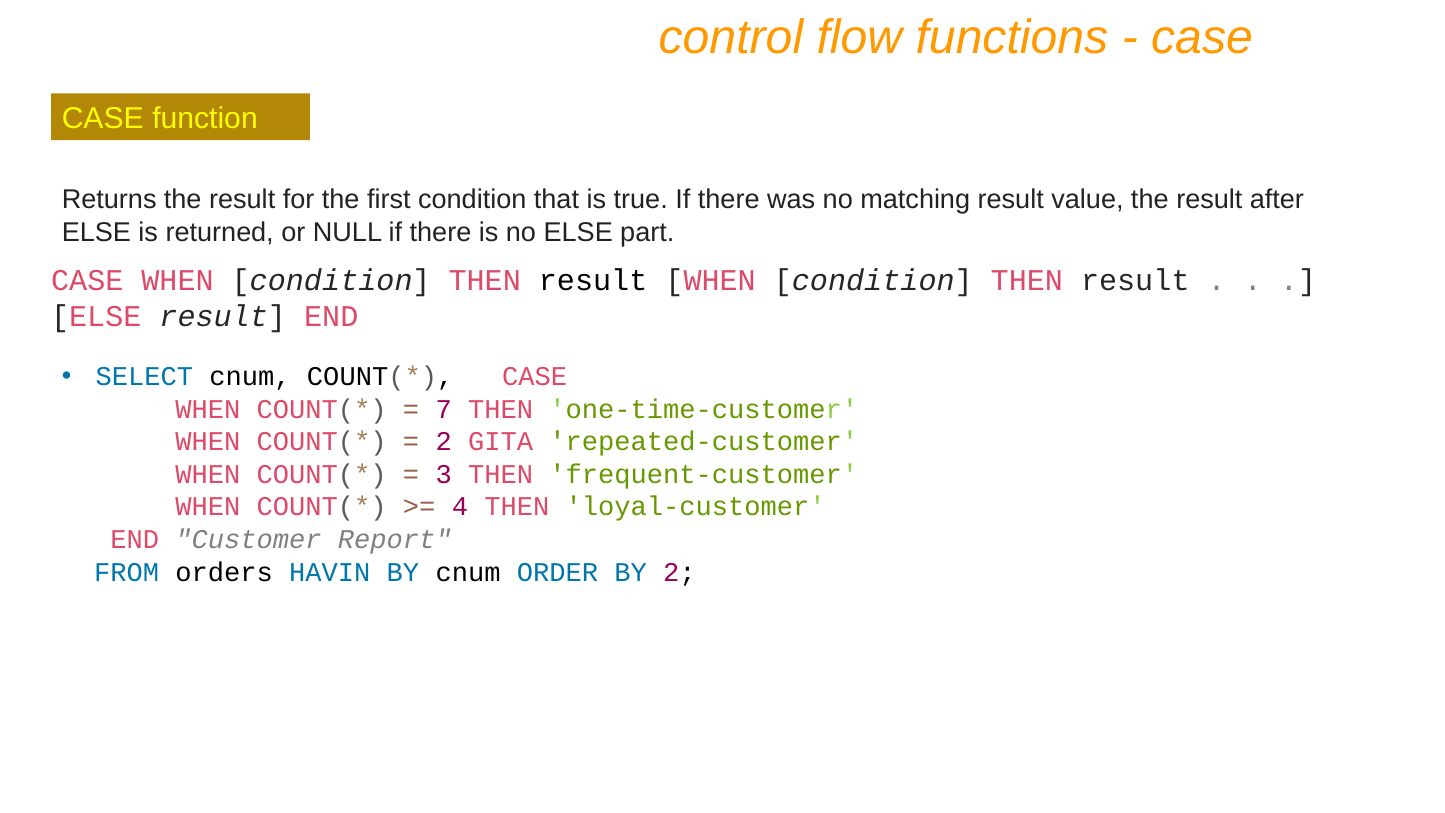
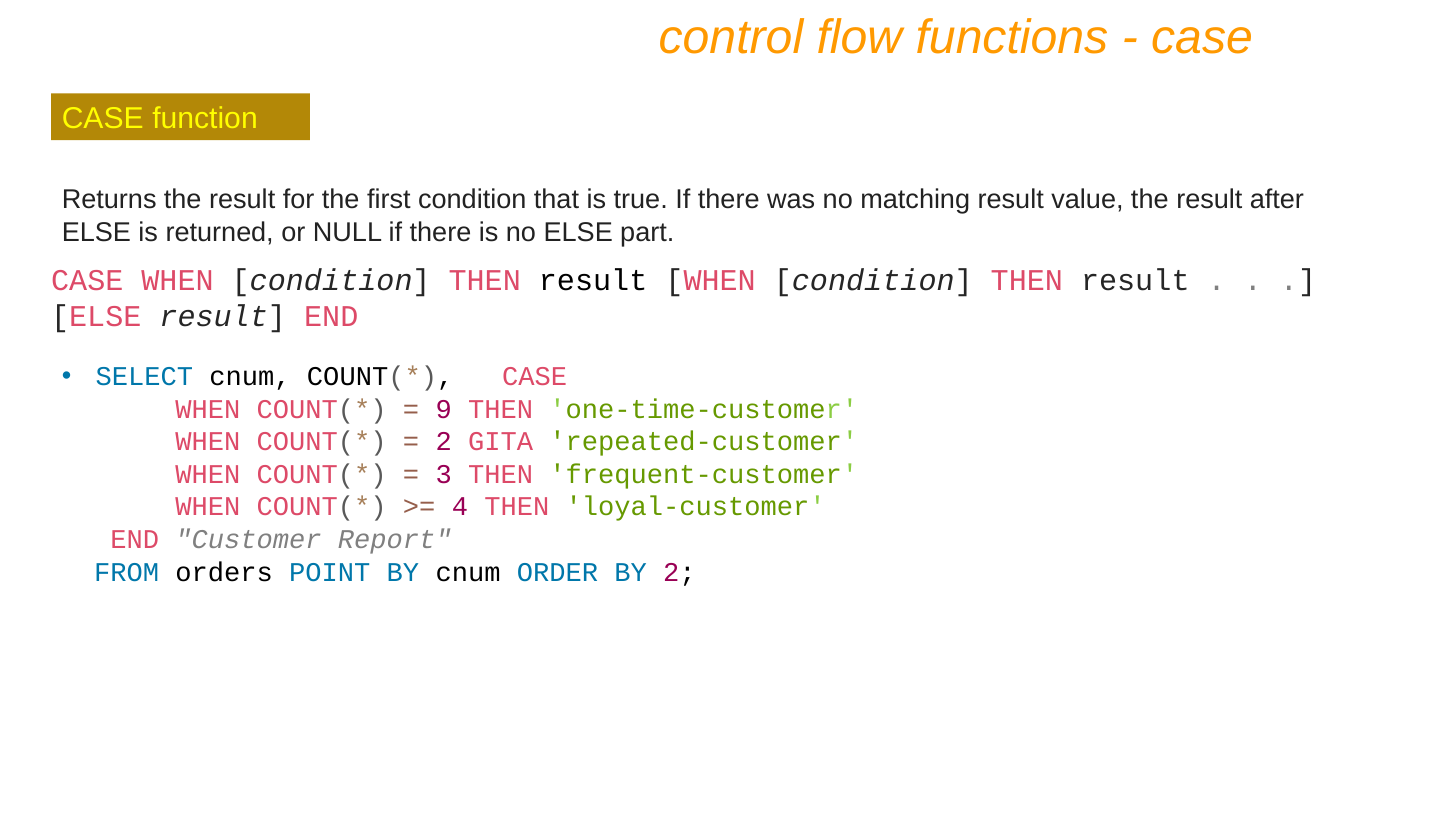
7: 7 -> 9 (444, 409)
HAVIN: HAVIN -> POINT (330, 572)
